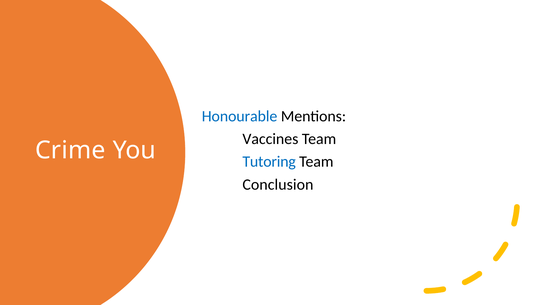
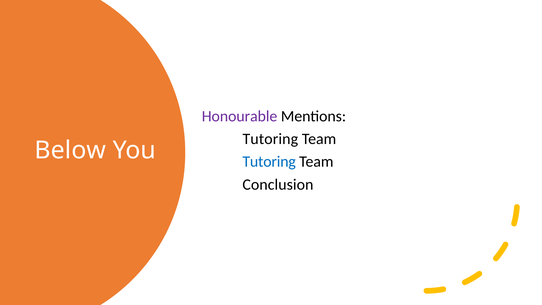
Honourable colour: blue -> purple (240, 116)
Vaccines: Vaccines -> Tutoring (270, 139)
Crime: Crime -> Below (70, 150)
